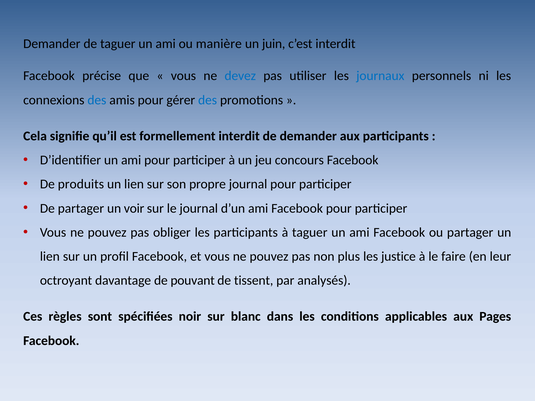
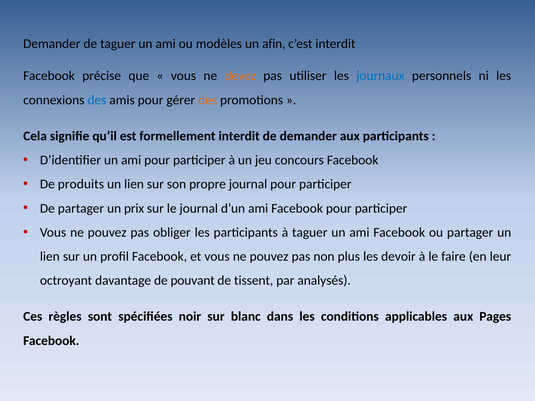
manière: manière -> modèles (219, 44)
juin: juin -> afin (274, 44)
devez colour: blue -> orange (240, 76)
des colour: blue -> orange (208, 100)
voir: voir -> prix (134, 208)
justice: justice -> devoir (398, 257)
